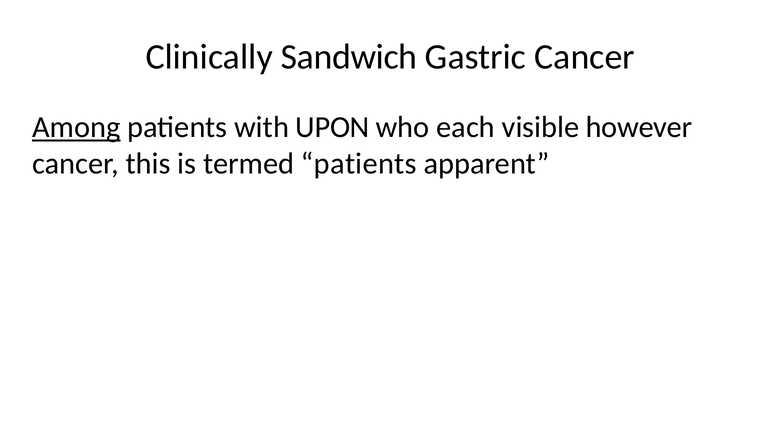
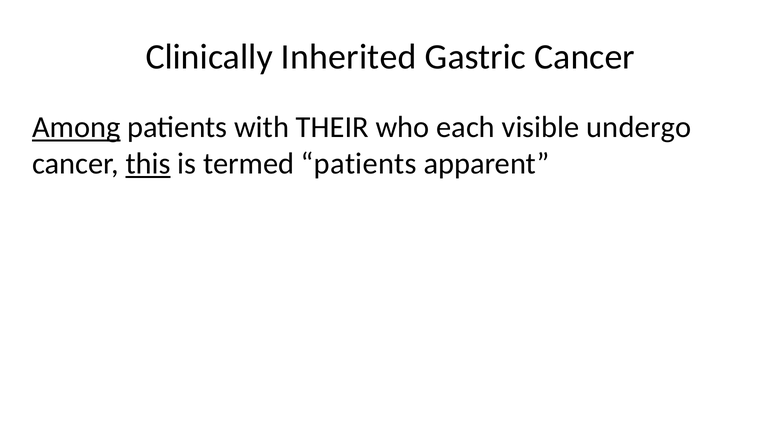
Sandwich: Sandwich -> Inherited (349, 57)
UPON: UPON -> THEIR (332, 127)
however: however -> undergo (639, 127)
this underline: none -> present (148, 164)
